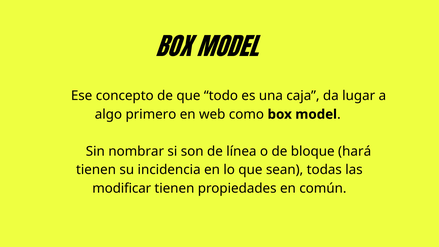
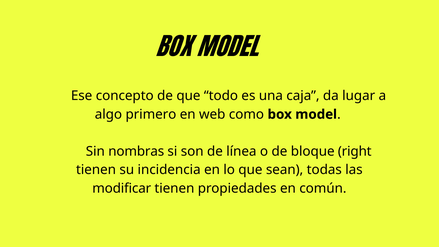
nombrar: nombrar -> nombras (136, 151)
hará: hará -> right (355, 151)
